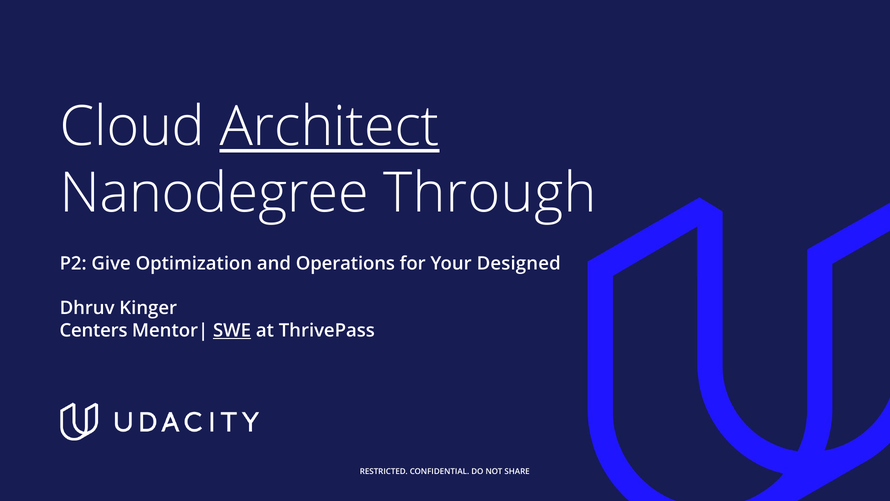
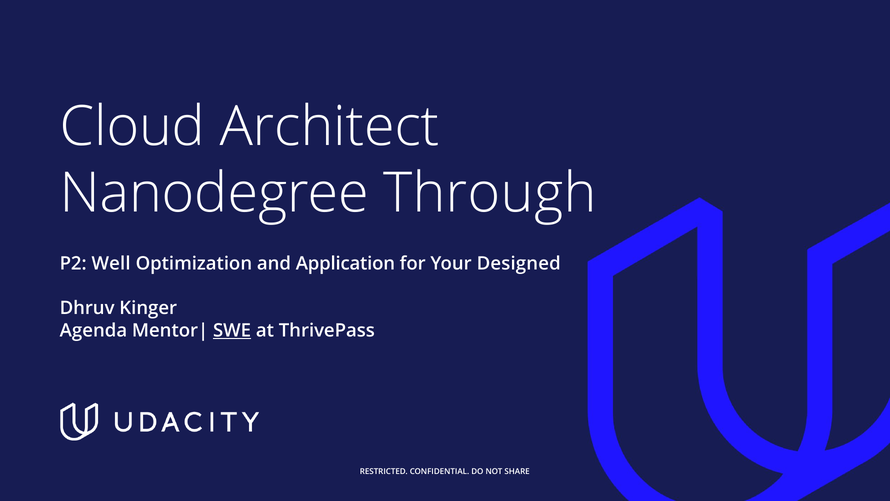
Architect underline: present -> none (329, 127)
Give: Give -> Well (111, 263)
Operations: Operations -> Application (345, 263)
Centers: Centers -> Agenda (93, 330)
